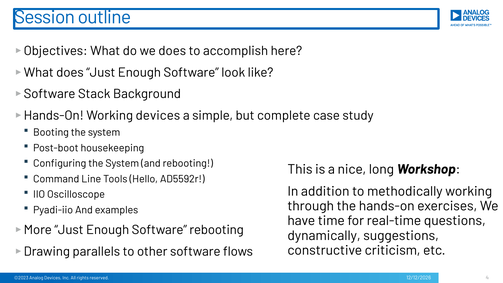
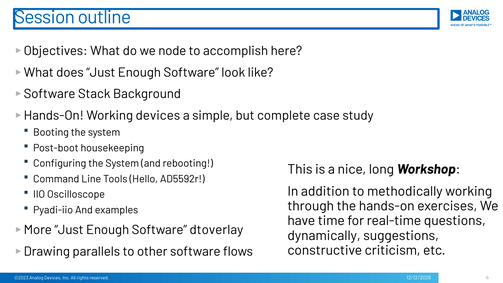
we does: does -> node (172, 51)
Software rebooting: rebooting -> dtoverlay (216, 230)
